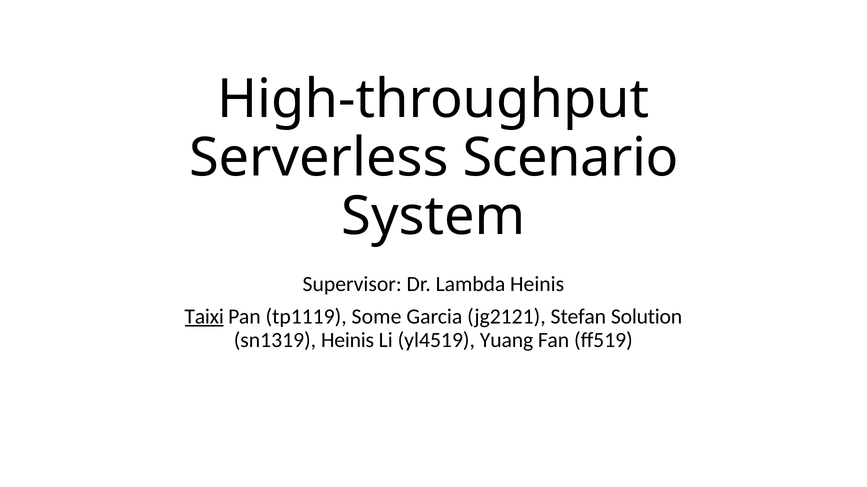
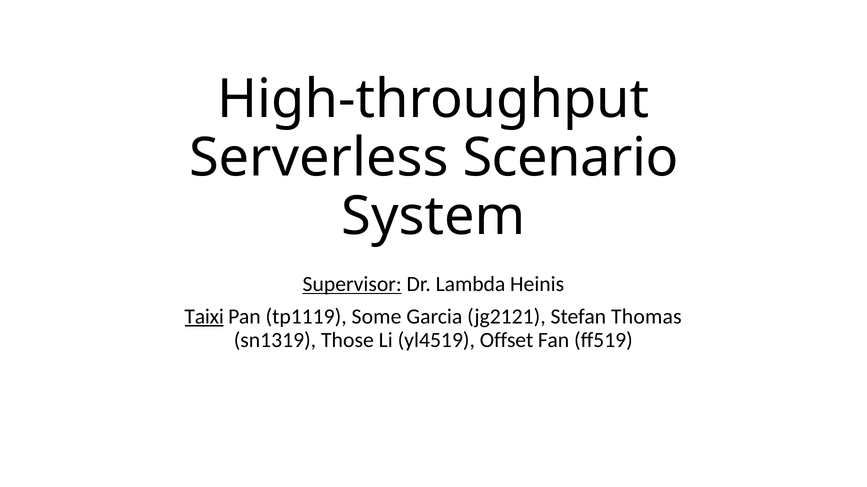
Supervisor underline: none -> present (352, 285)
Solution: Solution -> Thomas (646, 317)
sn1319 Heinis: Heinis -> Those (347, 340)
Yuang: Yuang -> Offset (507, 340)
